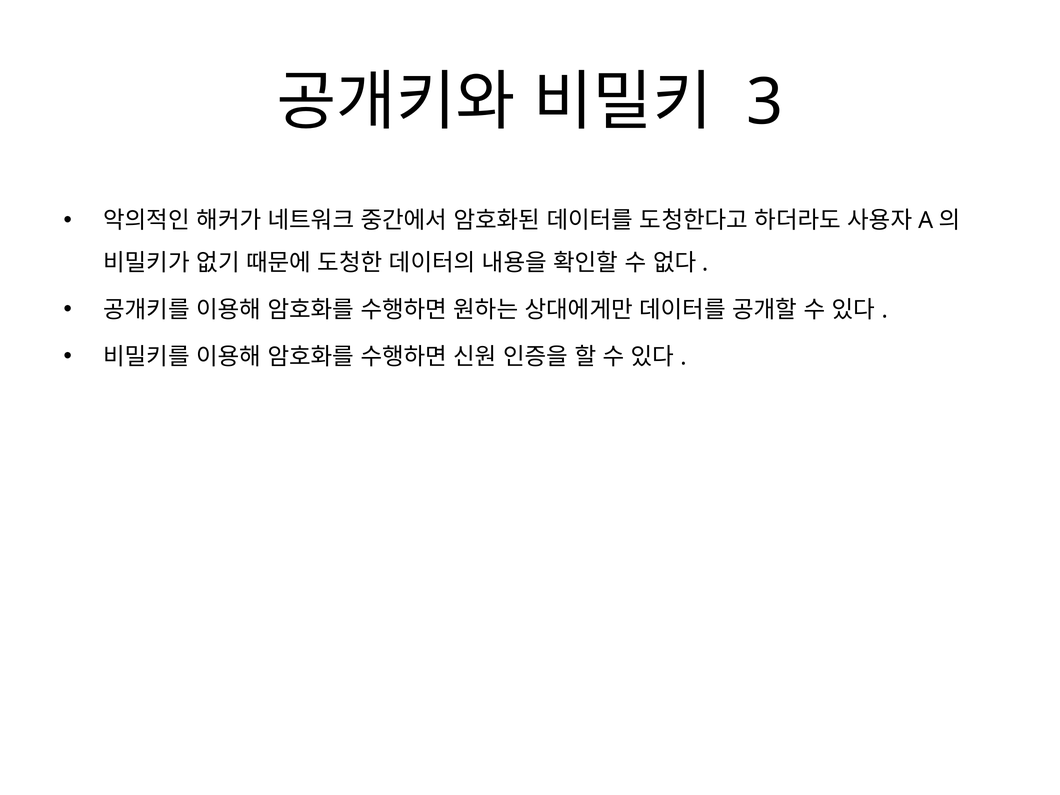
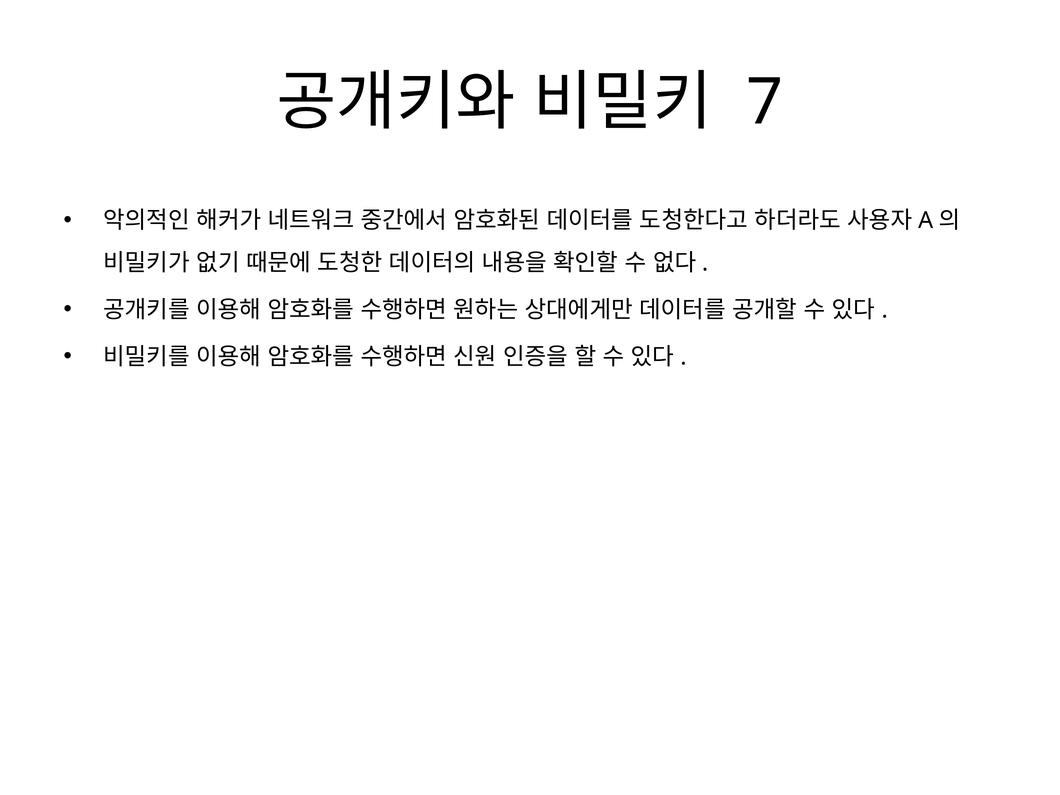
3: 3 -> 7 (765, 103)
